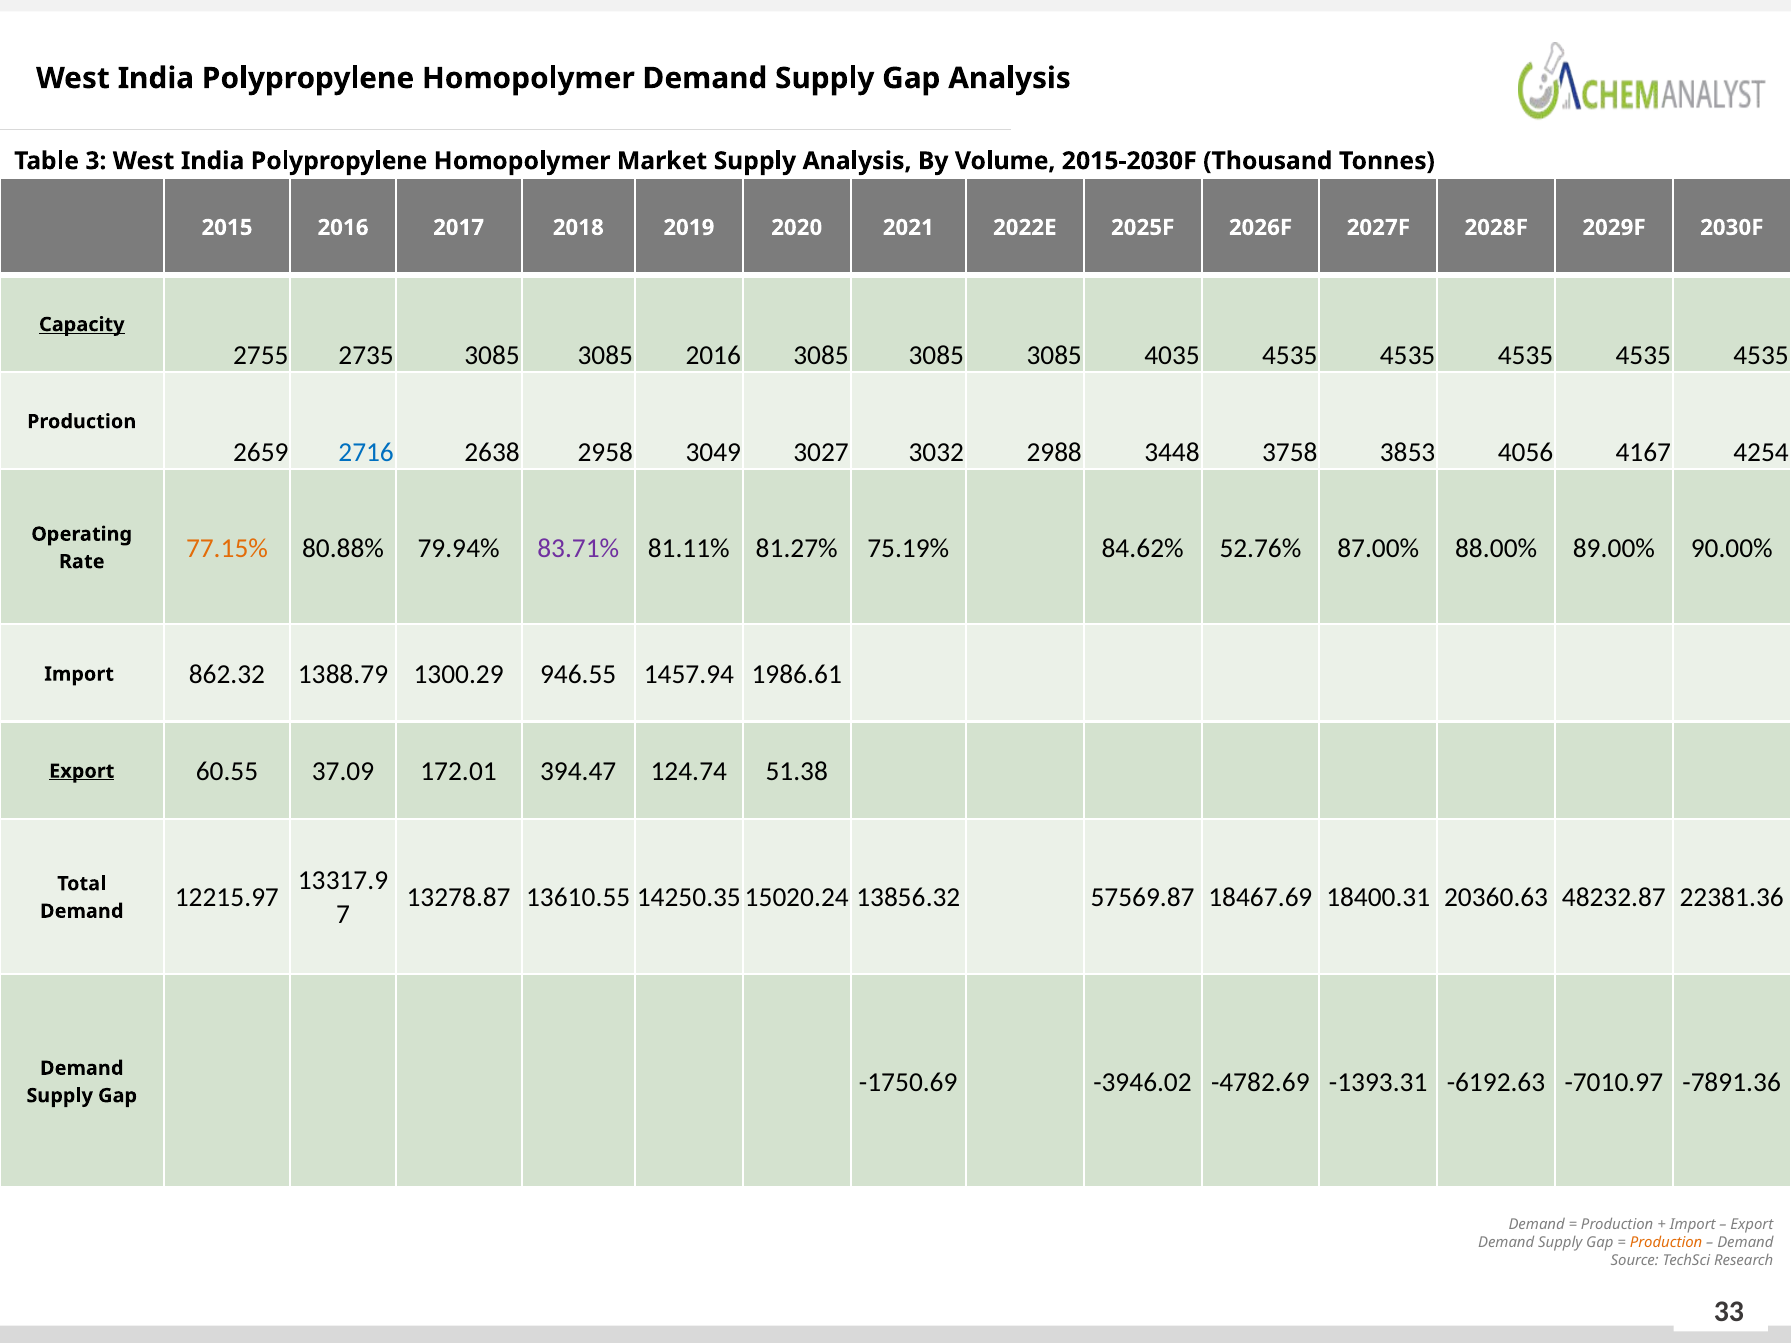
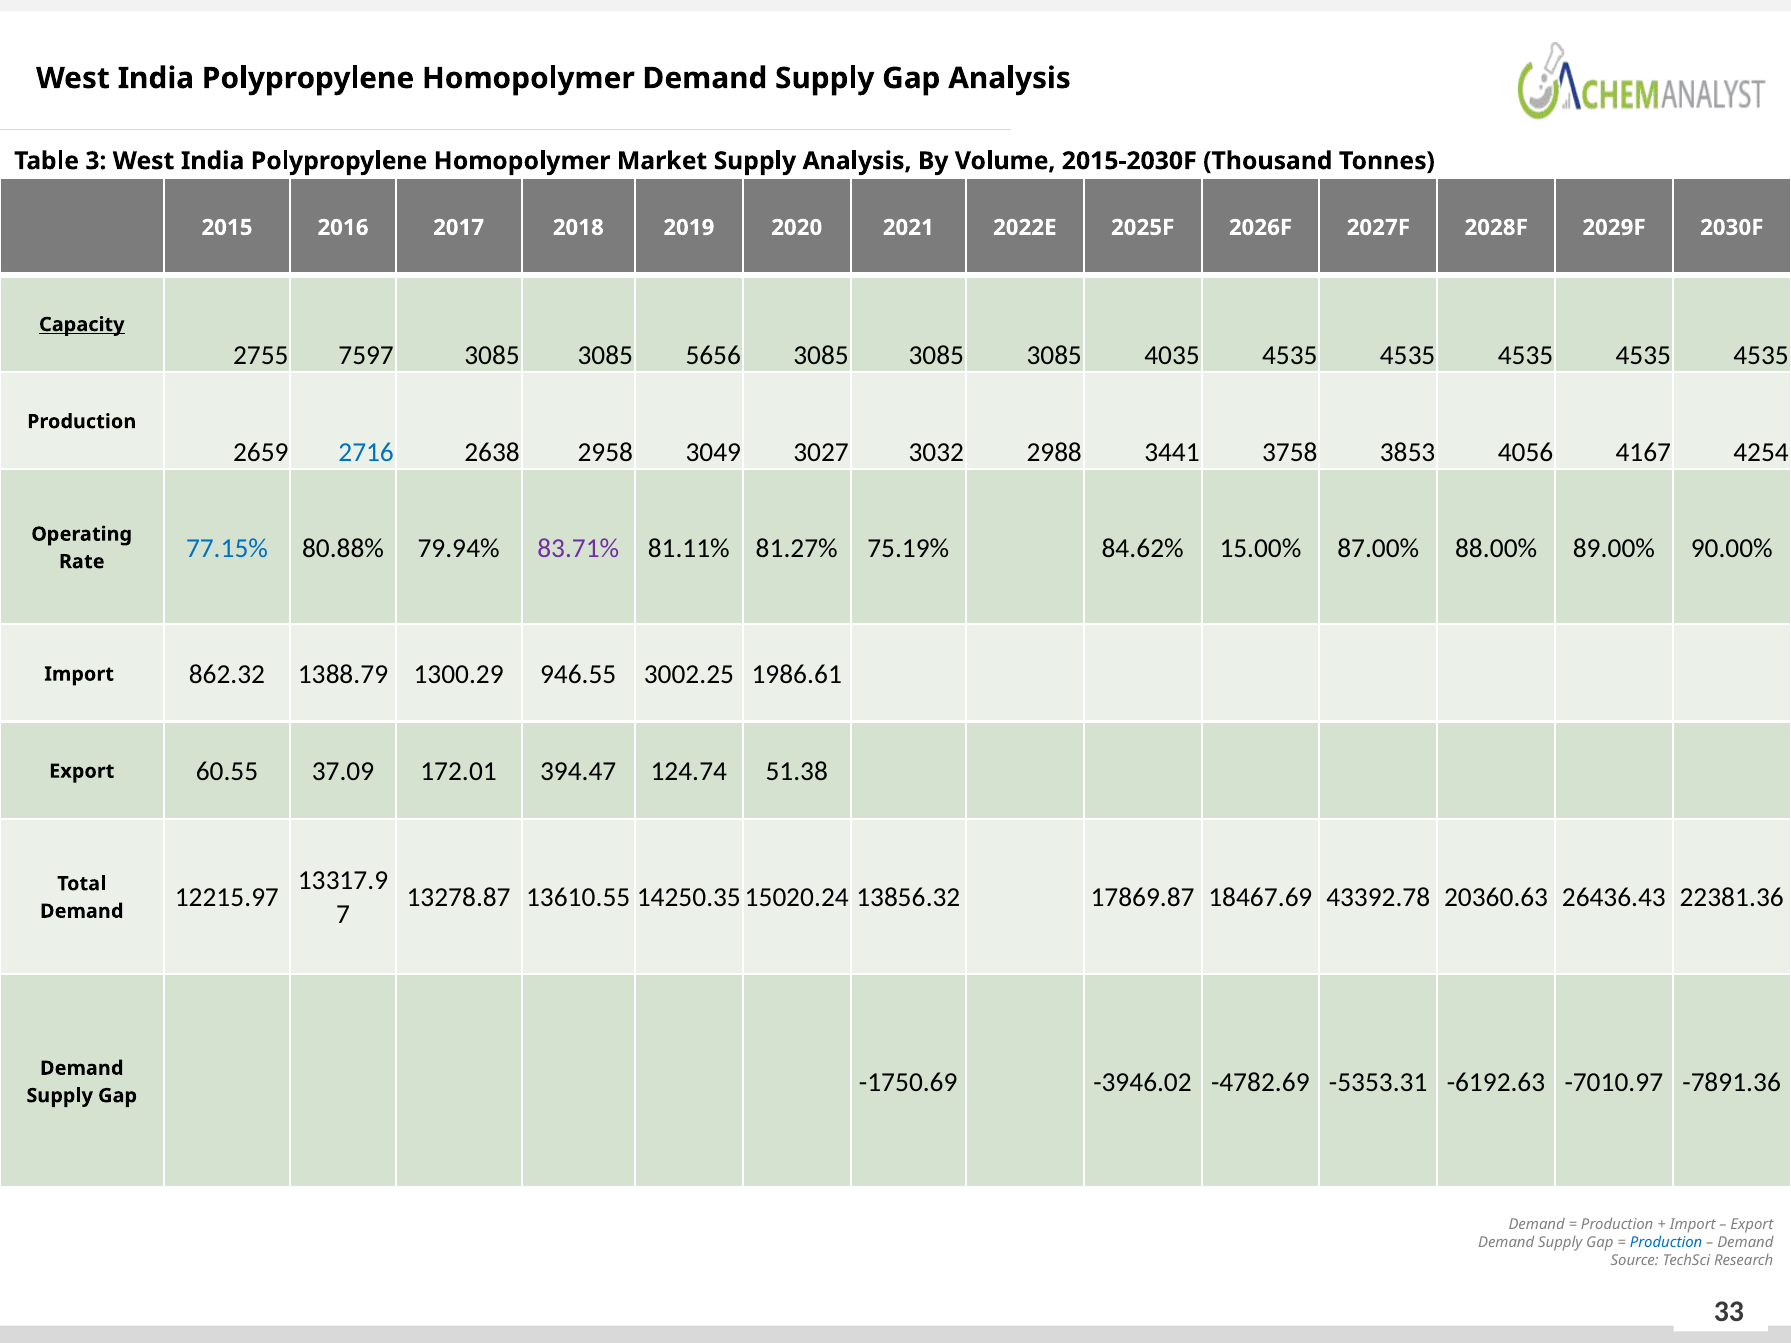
2735: 2735 -> 7597 (366, 356)
3085 2016: 2016 -> 5656 (713, 356)
3448: 3448 -> 3441 (1172, 453)
77.15% colour: orange -> blue (227, 548)
52.76%: 52.76% -> 15.00% (1260, 548)
1457.94: 1457.94 -> 3002.25 (689, 674)
Export underline: present -> none (82, 771)
57569.87: 57569.87 -> 17869.87 (1143, 898)
18400.31: 18400.31 -> 43392.78 (1378, 898)
48232.87: 48232.87 -> 26436.43 (1614, 898)
-1393.31: -1393.31 -> -5353.31 (1378, 1082)
Production colour: orange -> blue (1666, 1243)
